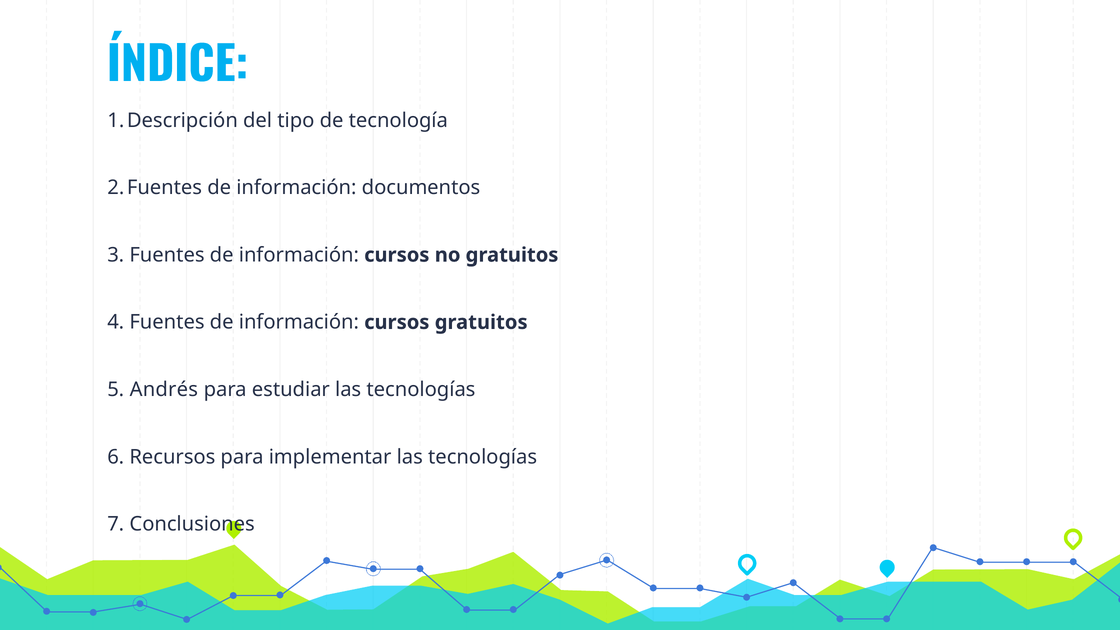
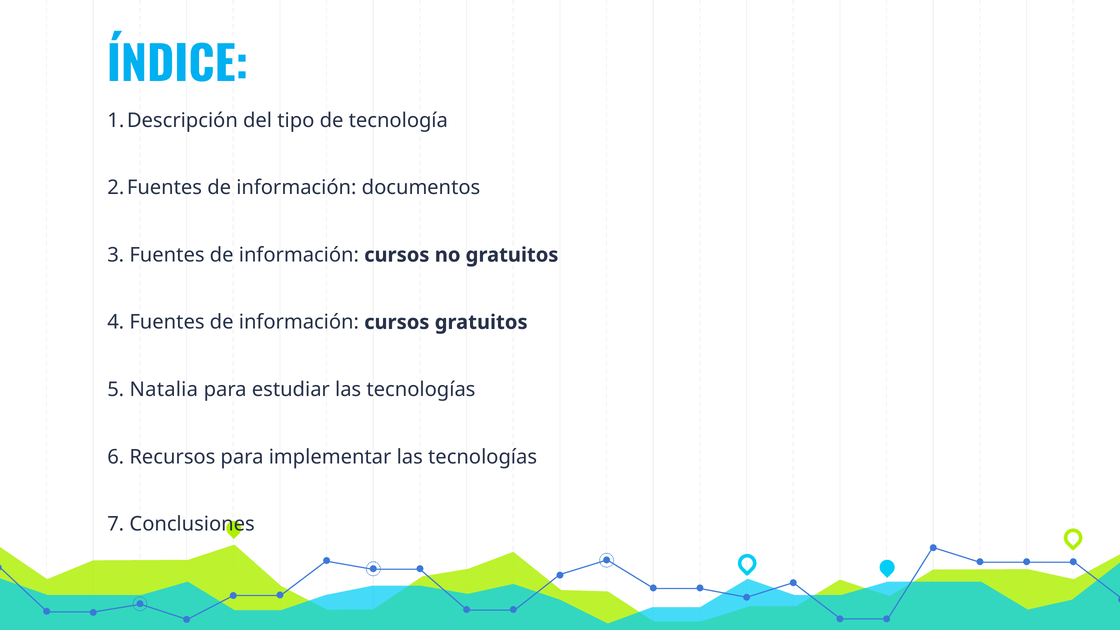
Andrés: Andrés -> Natalia (164, 390)
